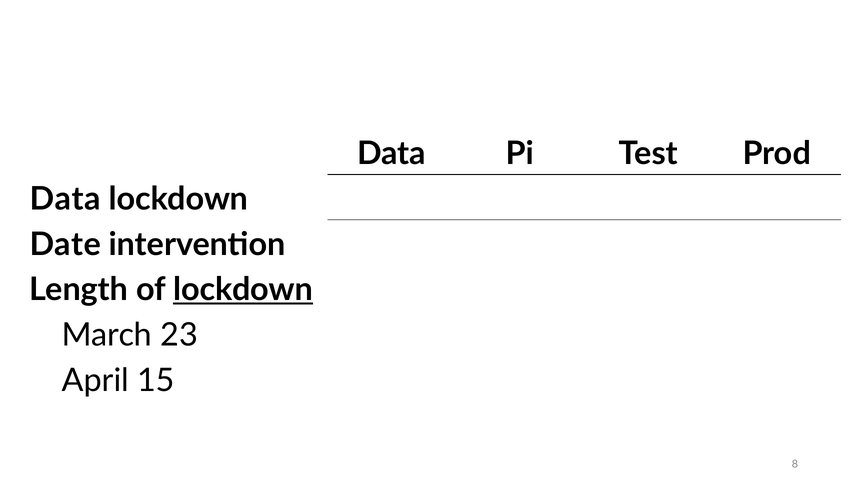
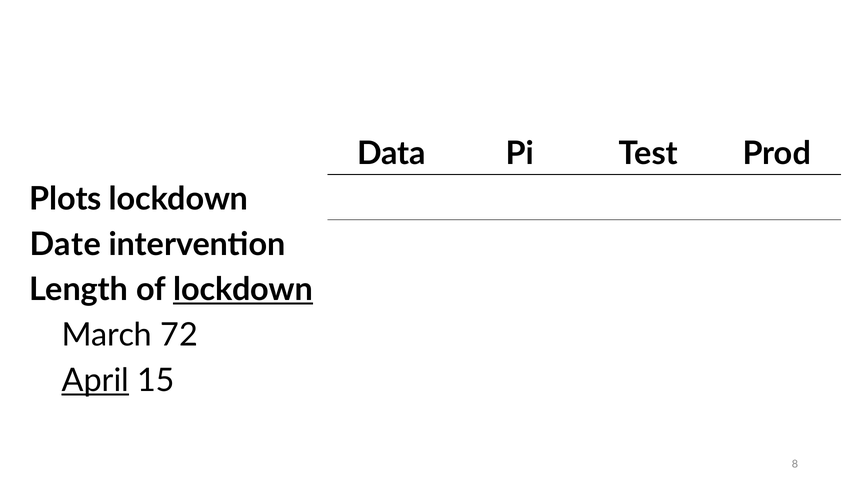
Data: Data -> Plots (65, 199)
23: 23 -> 72 (179, 335)
April underline: none -> present (95, 381)
